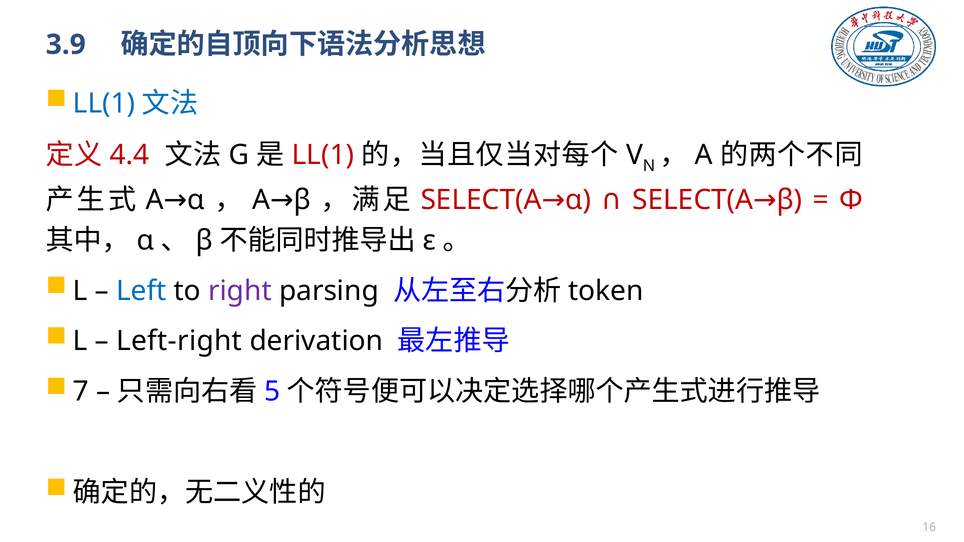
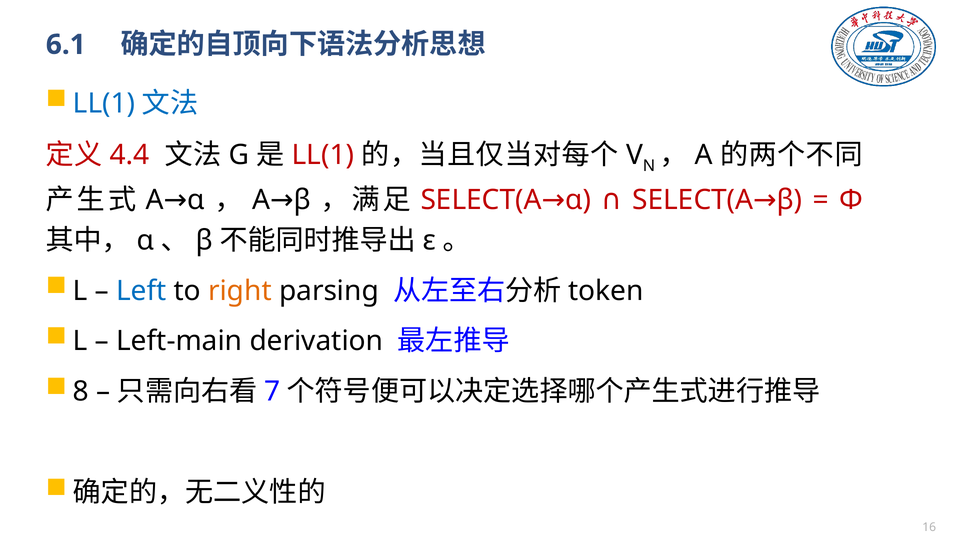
3.9: 3.9 -> 6.1 (66, 45)
right colour: purple -> orange (240, 291)
Left-right: Left-right -> Left-main (179, 341)
7: 7 -> 8 (81, 392)
5: 5 -> 7 (272, 392)
